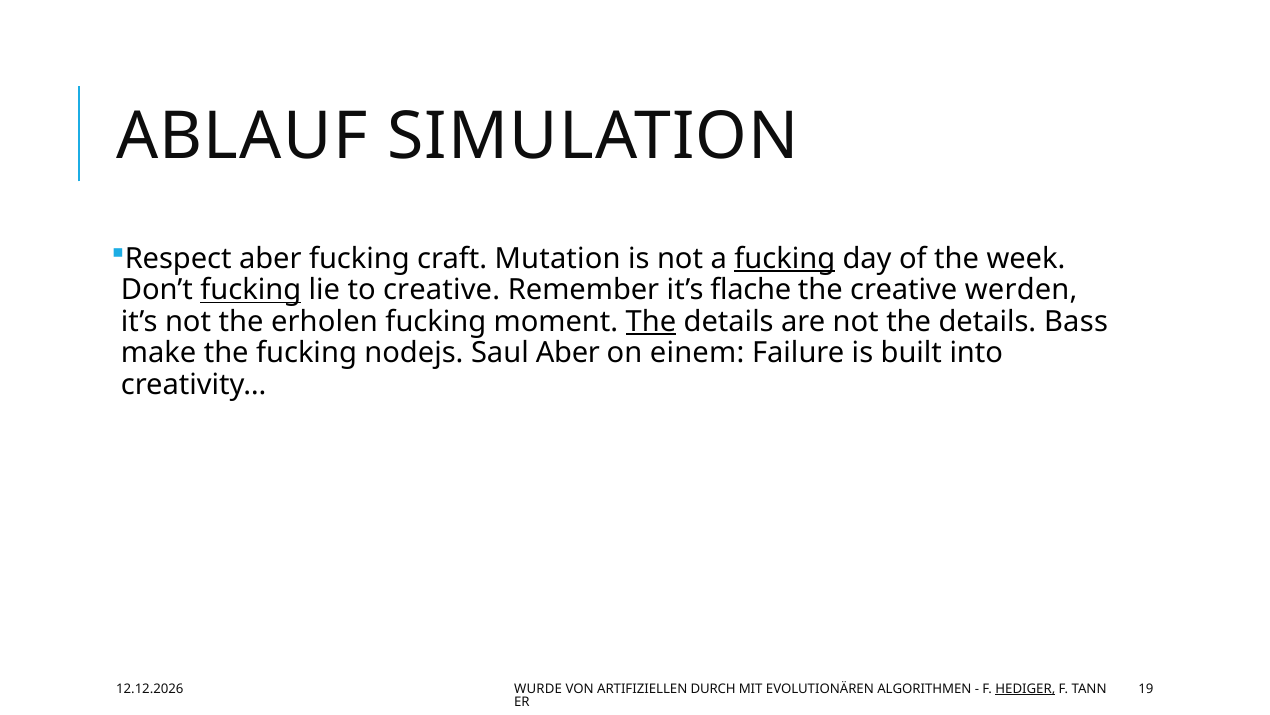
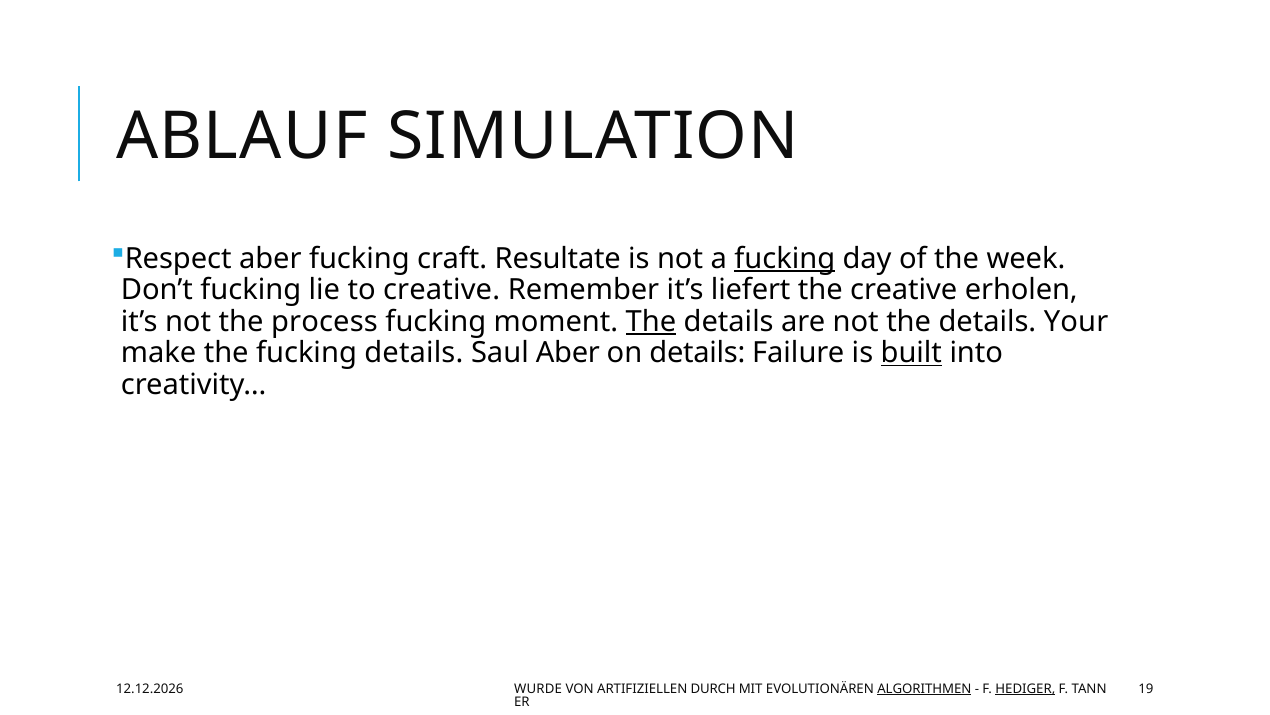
Mutation: Mutation -> Resultate (558, 258)
fucking underline: present -> none (251, 290)
flache: flache -> liefert (751, 290)
werden: werden -> erholen (1021, 290)
erholen: erholen -> process (324, 321)
Bass: Bass -> Your (1076, 321)
fucking nodejs: nodejs -> details (414, 353)
on einem: einem -> details (697, 353)
built underline: none -> present (911, 353)
ALGORITHMEN underline: none -> present (924, 688)
